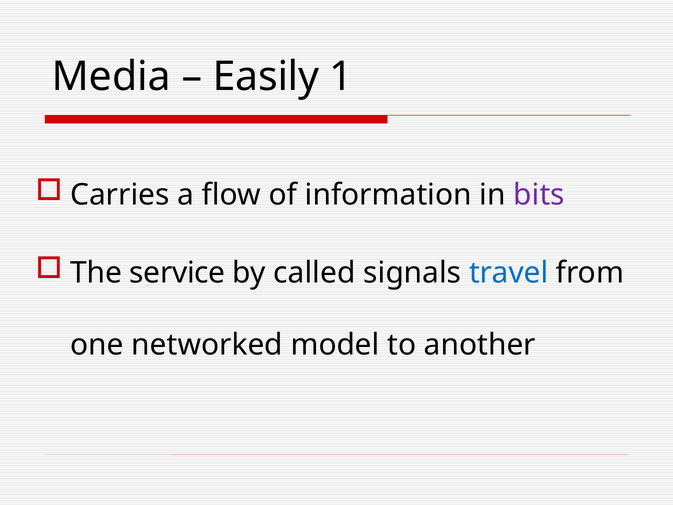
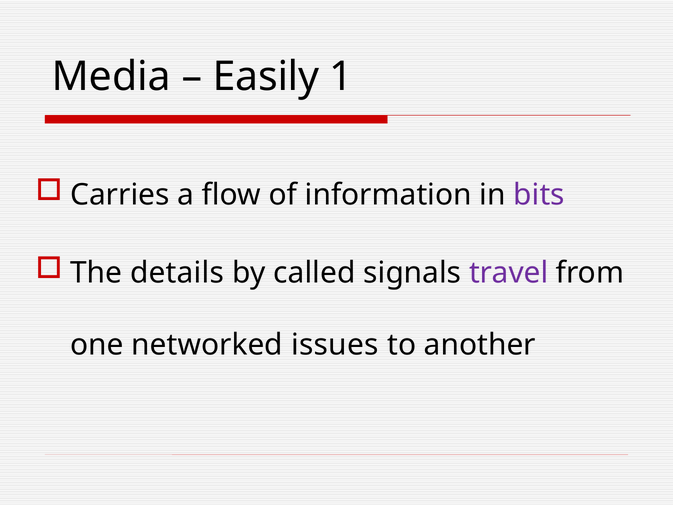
service: service -> details (177, 273)
travel colour: blue -> purple (509, 273)
model: model -> issues (335, 345)
